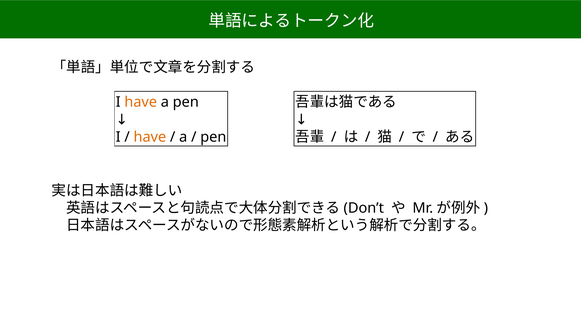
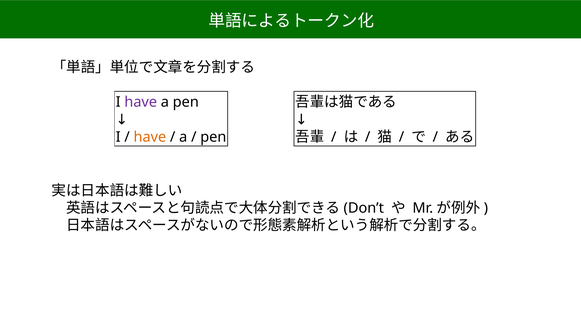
have colour: orange -> purple (141, 102)
